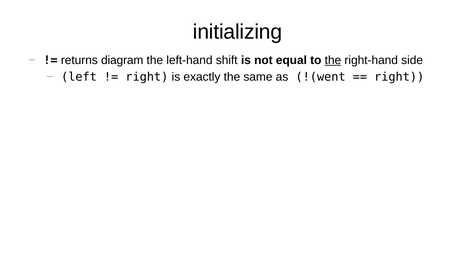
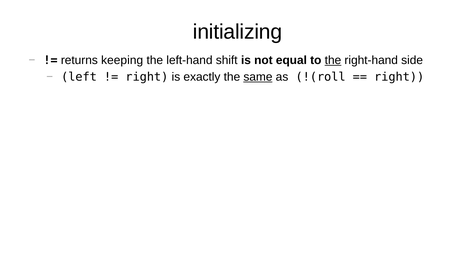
diagram: diagram -> keeping (122, 60)
same underline: none -> present (258, 77)
!(went: !(went -> !(roll (321, 77)
